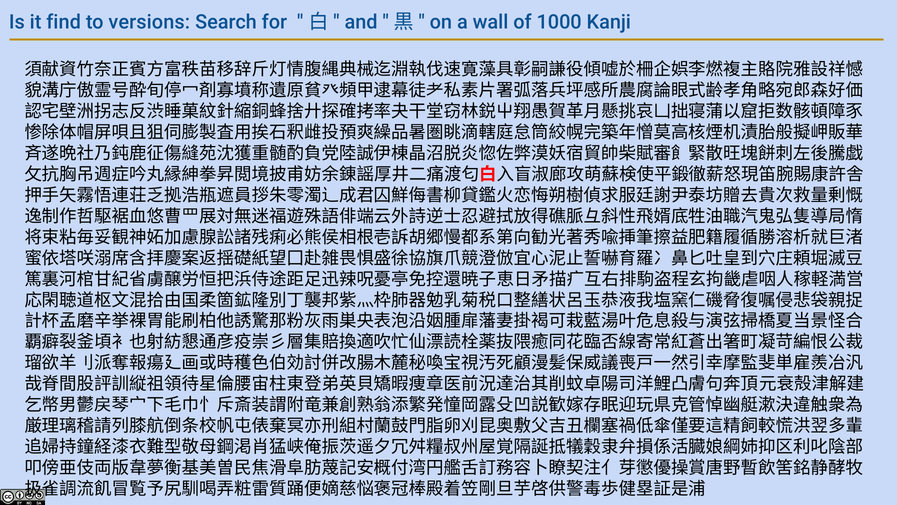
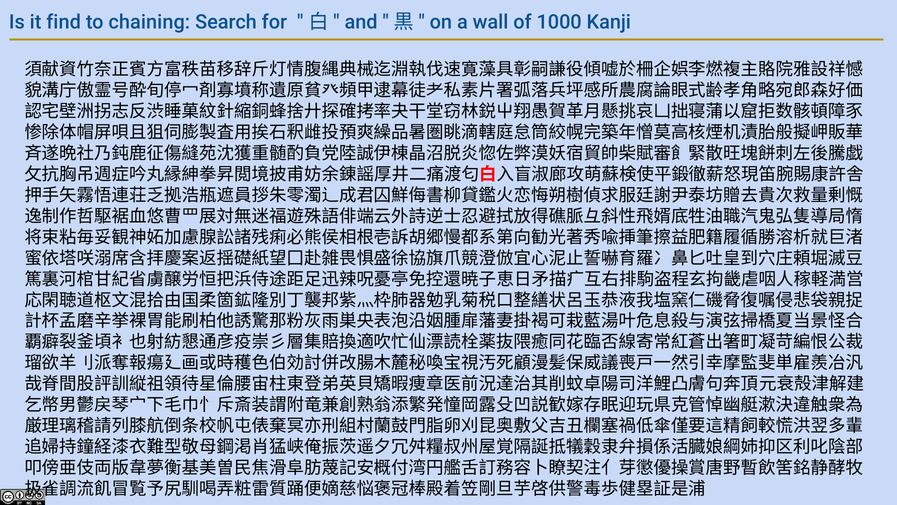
versions: versions -> chaining (149, 22)
